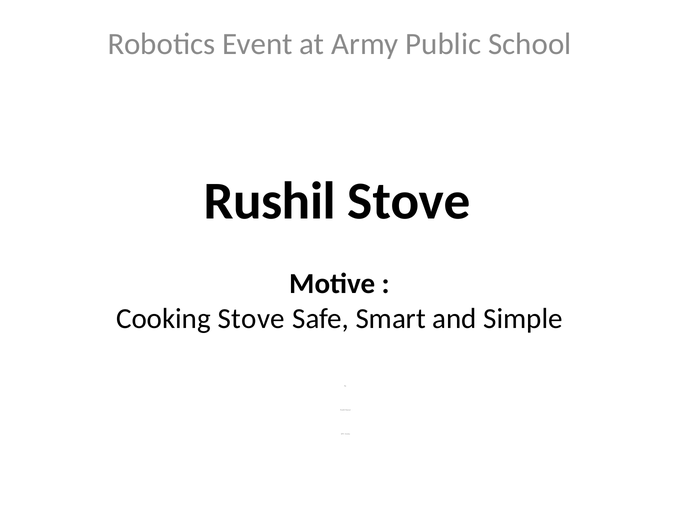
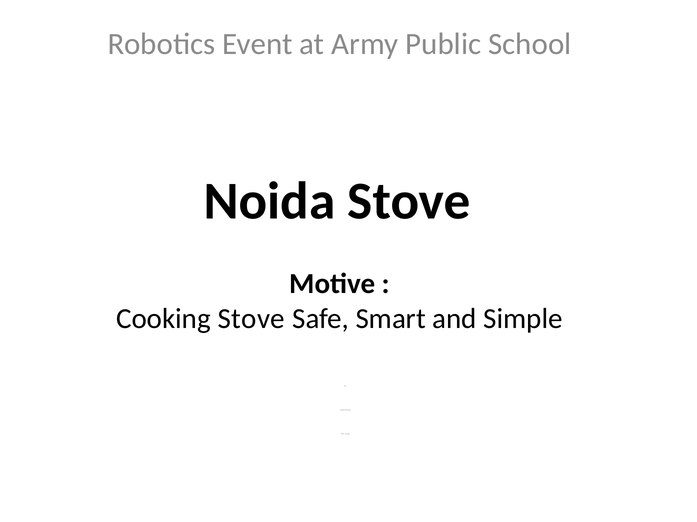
Rushil: Rushil -> Noida (269, 202)
